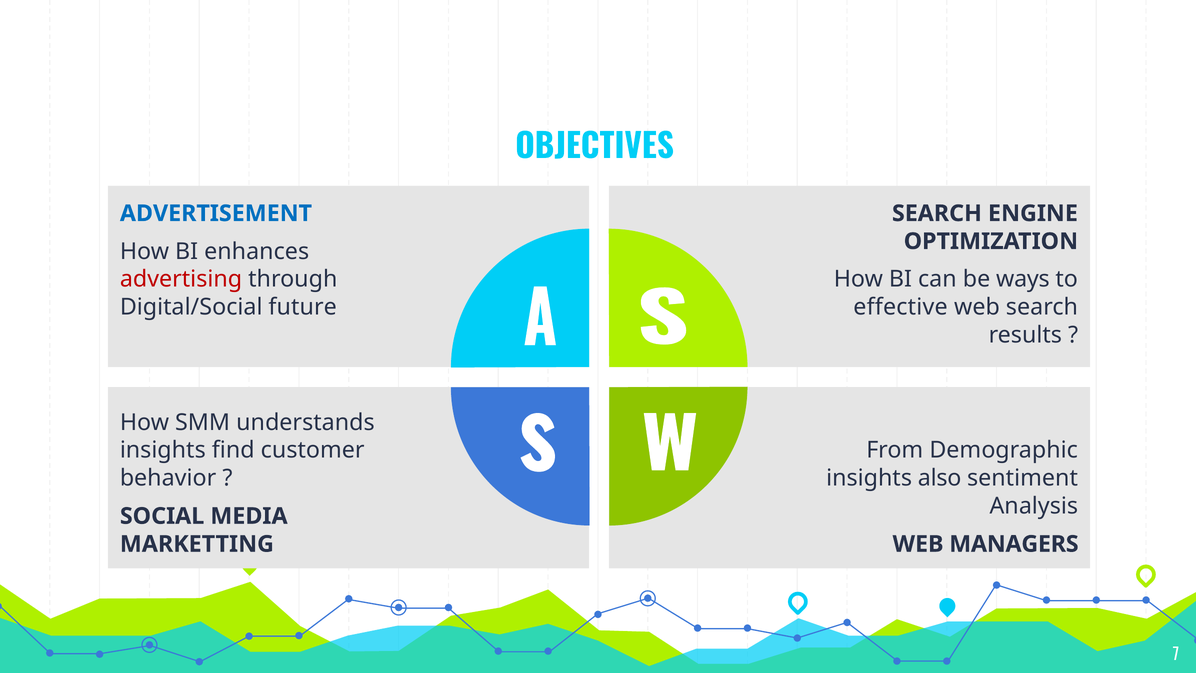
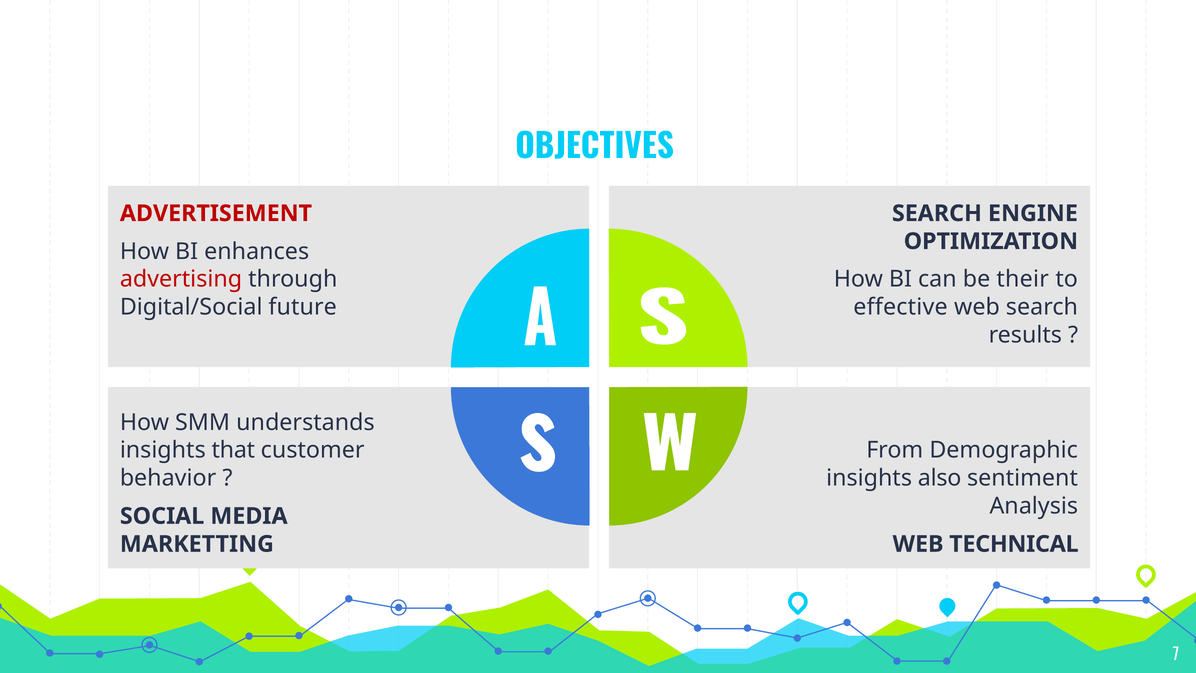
ADVERTISEMENT colour: blue -> red (216, 213)
ways: ways -> their (1023, 279)
find: find -> that (233, 450)
MANAGERS: MANAGERS -> TECHNICAL (1014, 544)
